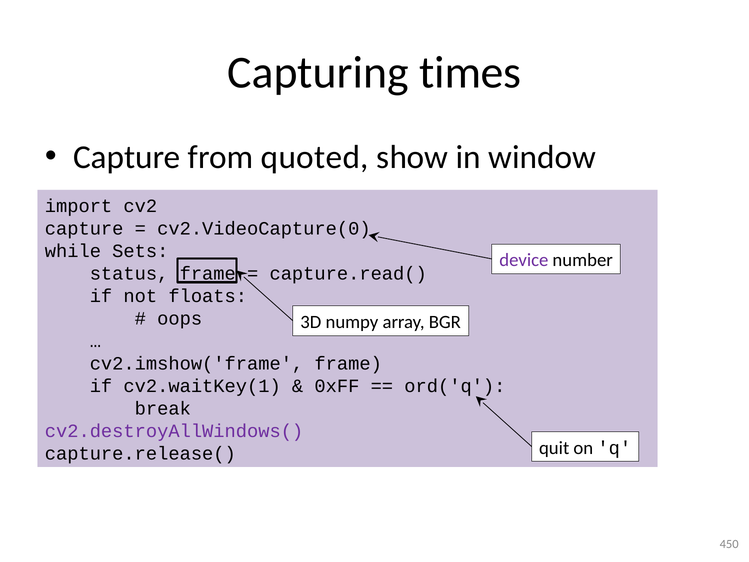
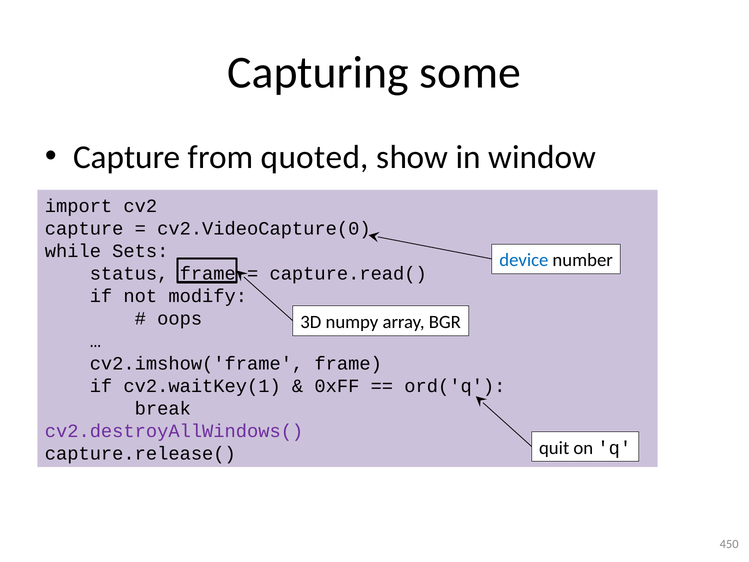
times: times -> some (470, 73)
device colour: purple -> blue (524, 260)
floats: floats -> modify (208, 296)
